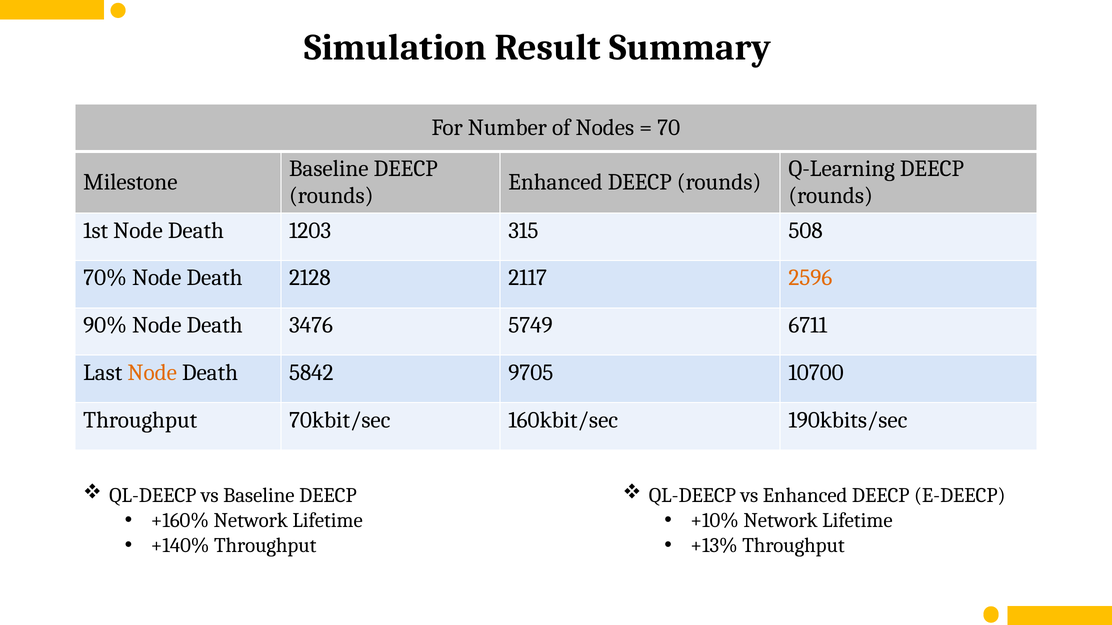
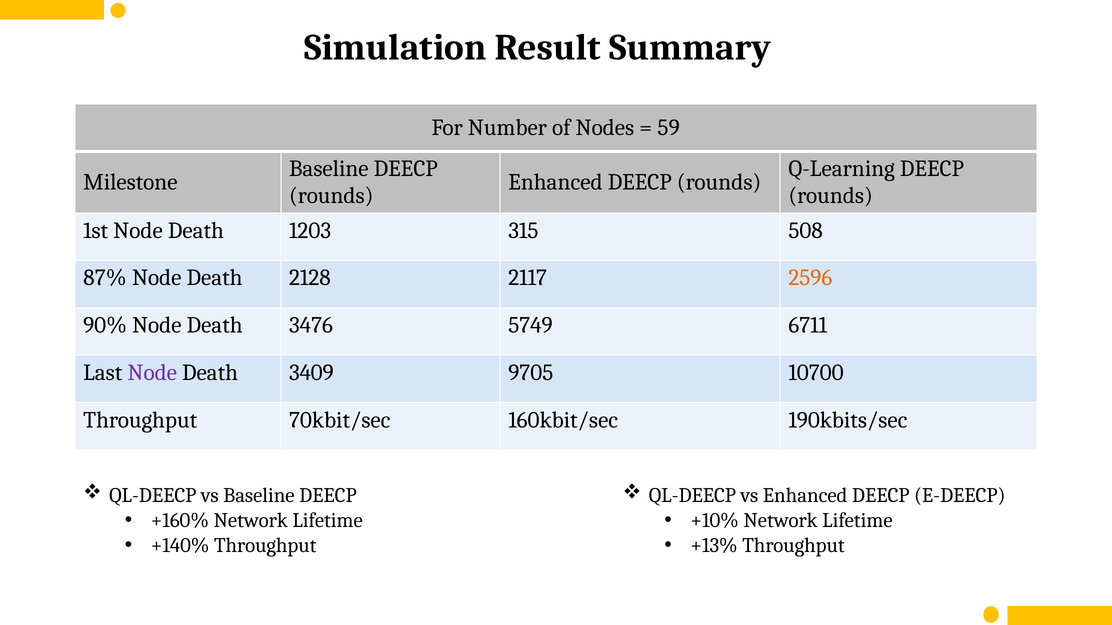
70: 70 -> 59 (669, 128)
70%: 70% -> 87% (105, 278)
Node colour: orange -> purple (152, 373)
5842: 5842 -> 3409 (311, 373)
